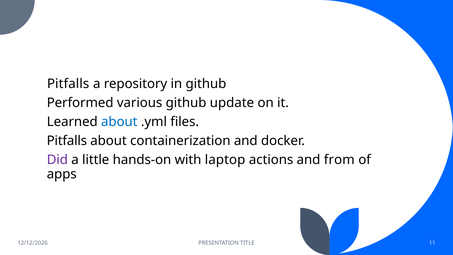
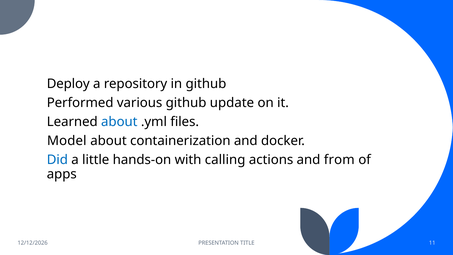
Pitfalls: Pitfalls -> Deploy (68, 84)
Pitfalls: Pitfalls -> Model (67, 141)
Did colour: purple -> blue (57, 160)
laptop: laptop -> calling (225, 160)
